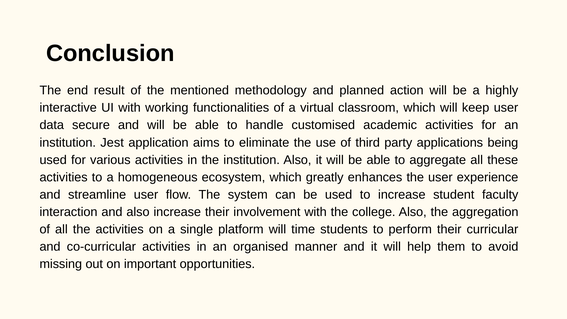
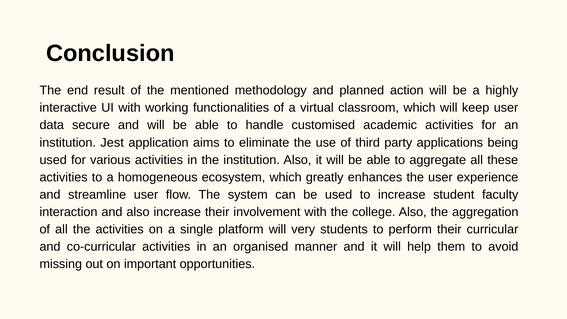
time: time -> very (303, 229)
